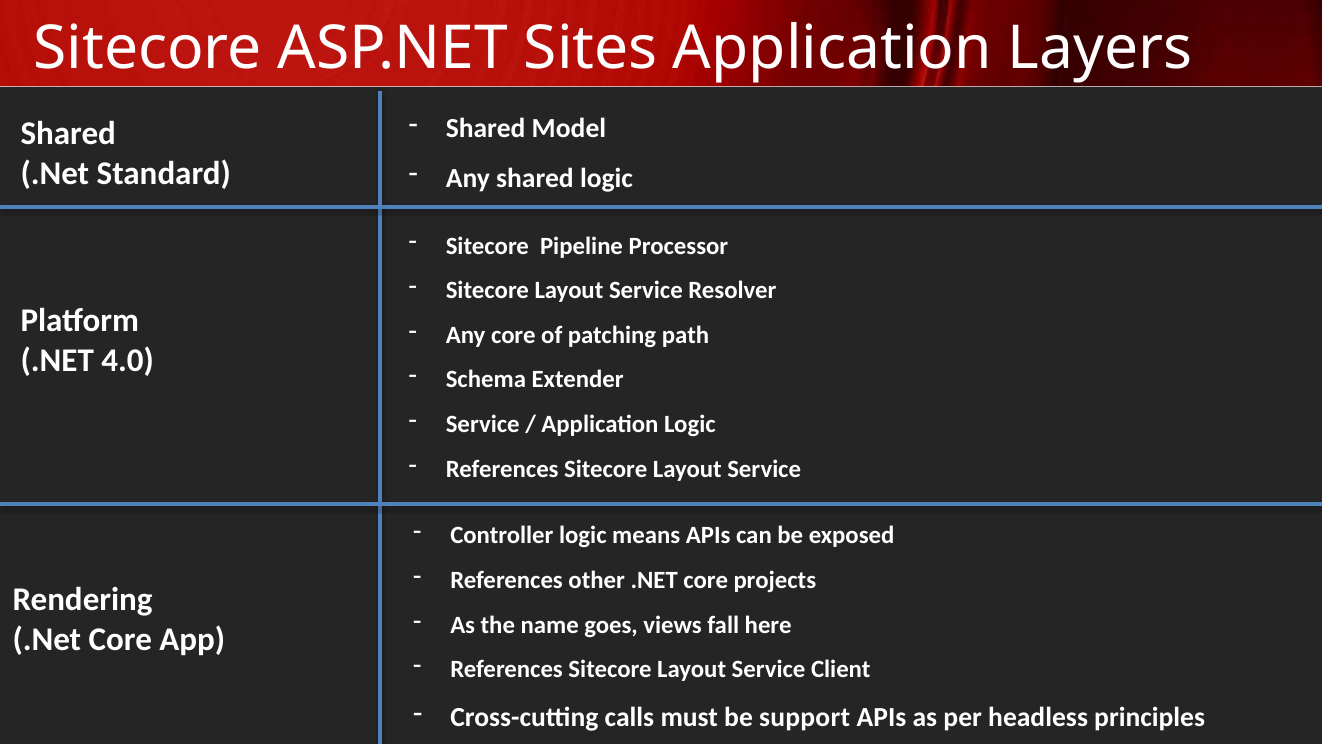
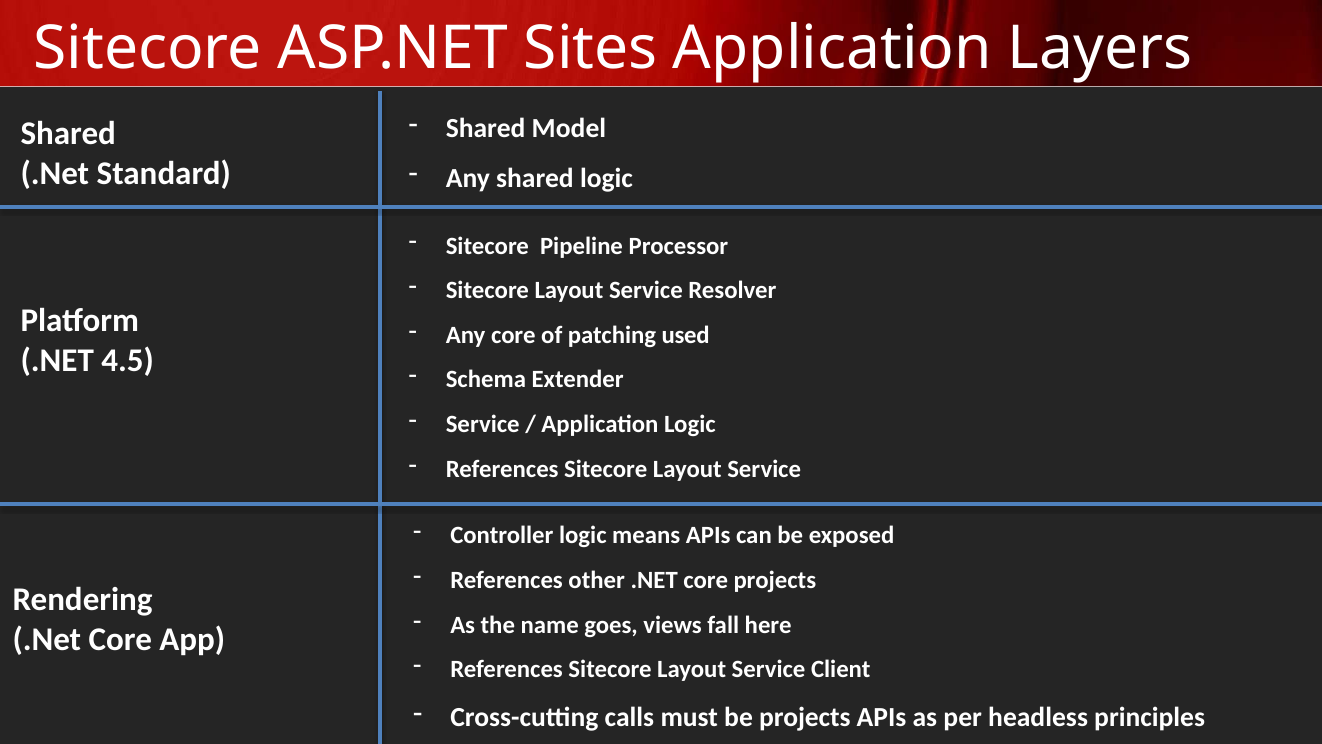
path: path -> used (686, 335)
4.0: 4.0 -> 4.5 (128, 360)
be support: support -> projects (805, 717)
